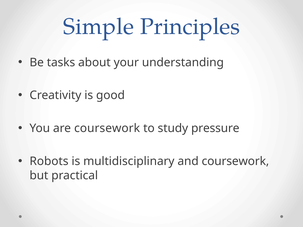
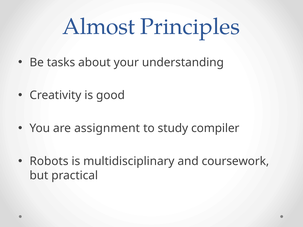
Simple: Simple -> Almost (99, 27)
are coursework: coursework -> assignment (107, 128)
pressure: pressure -> compiler (215, 128)
